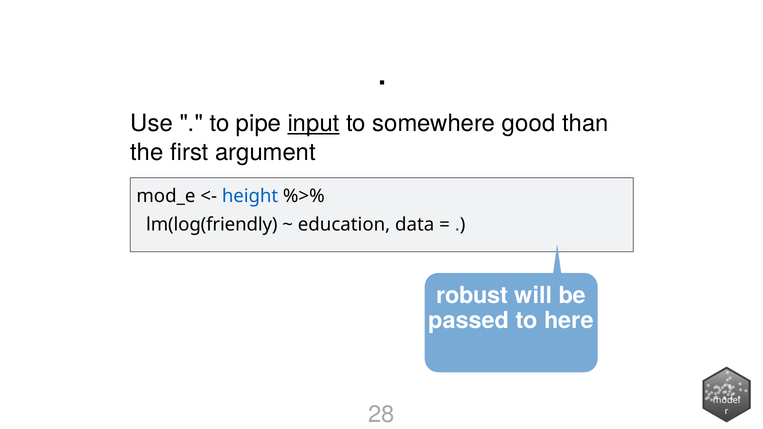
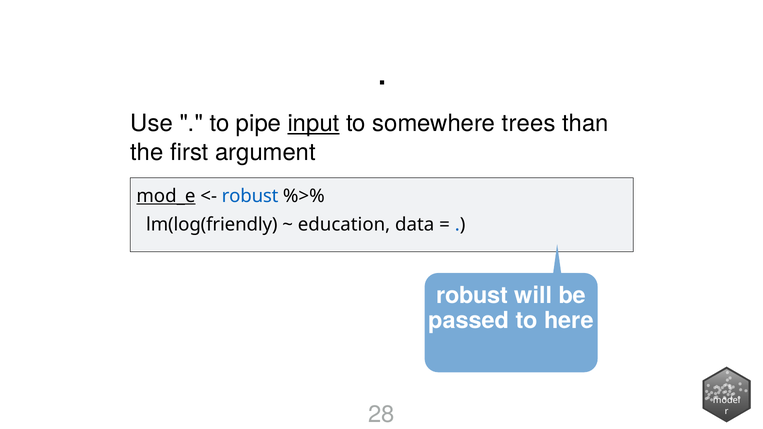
good: good -> trees (529, 124)
mod_e underline: none -> present (166, 196)
height: height -> robust (250, 196)
